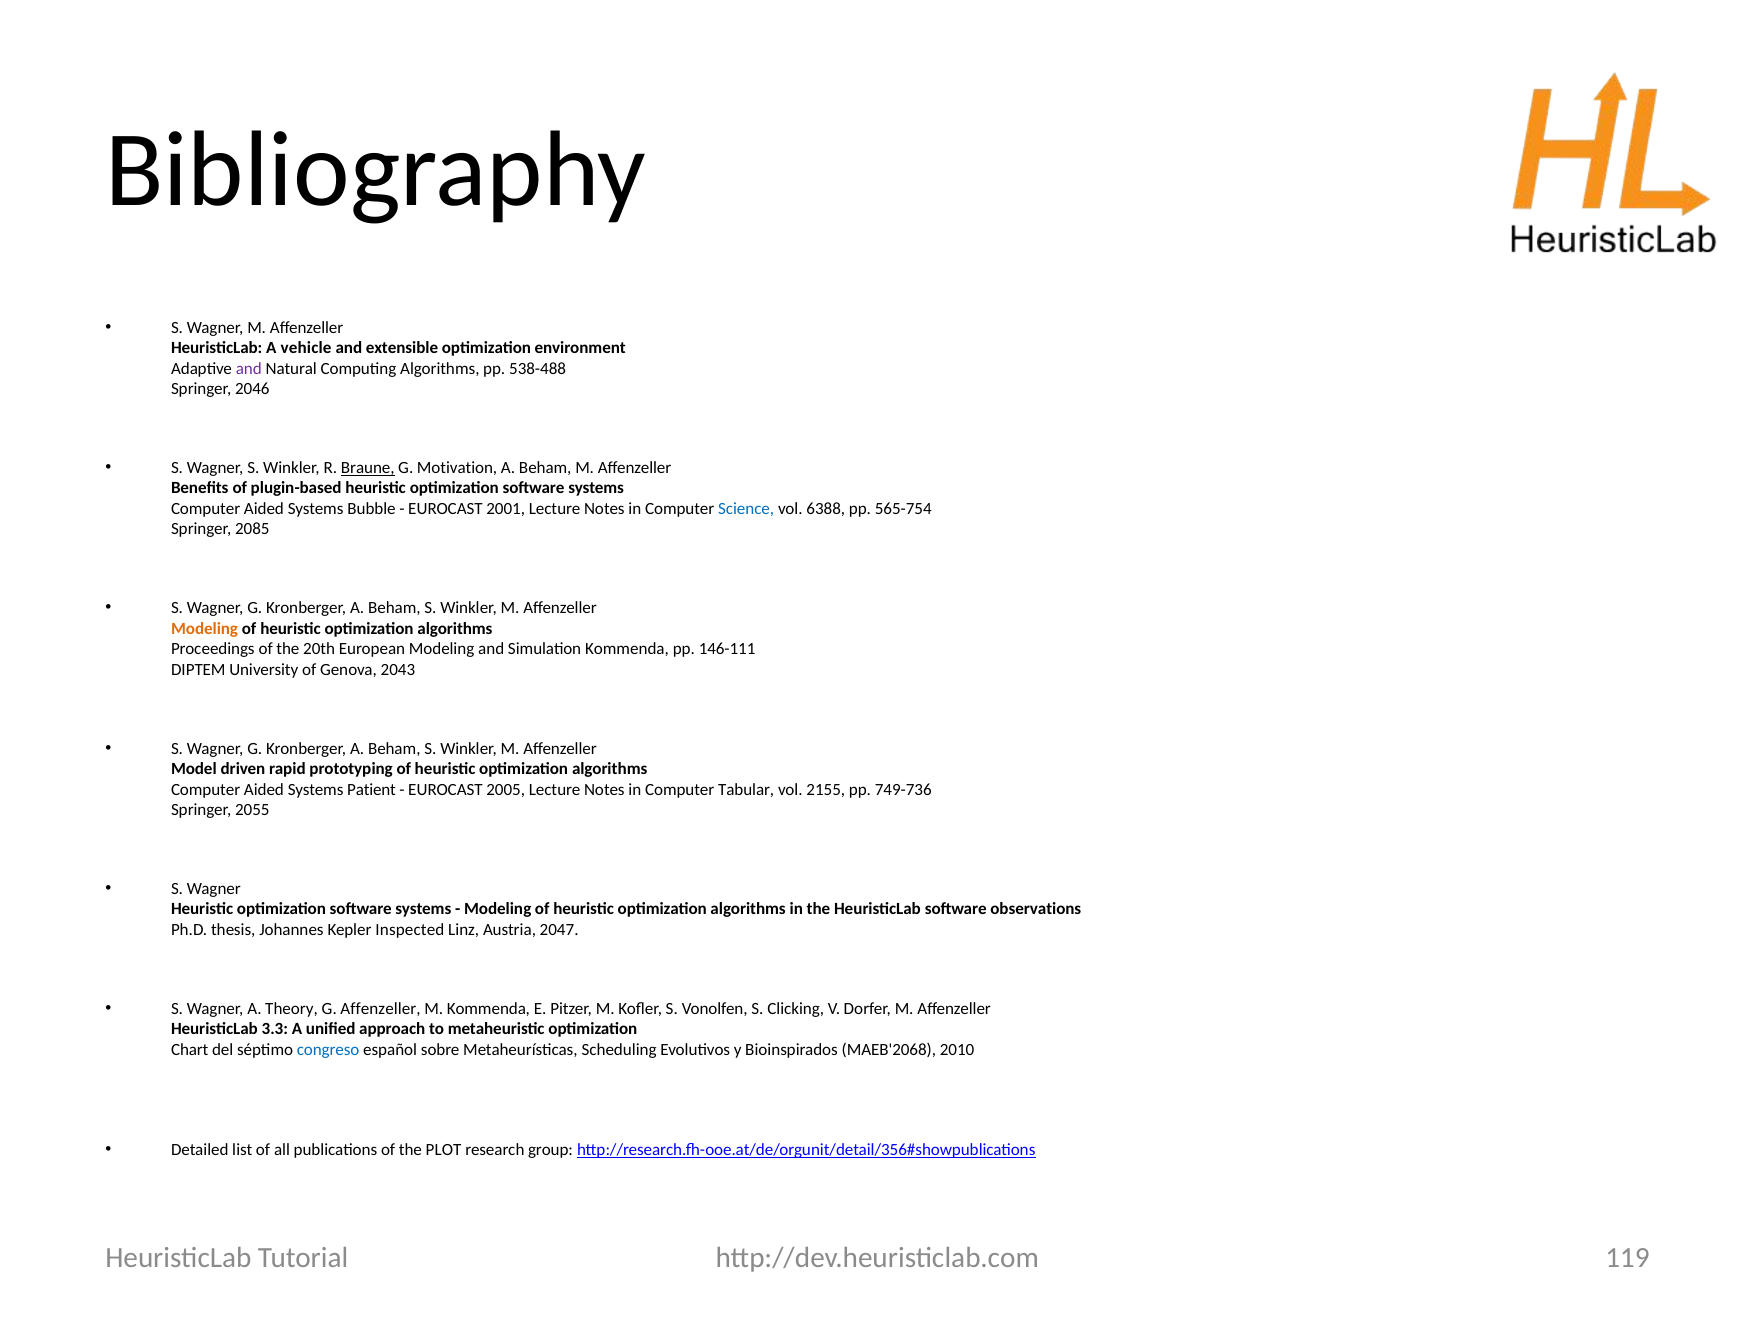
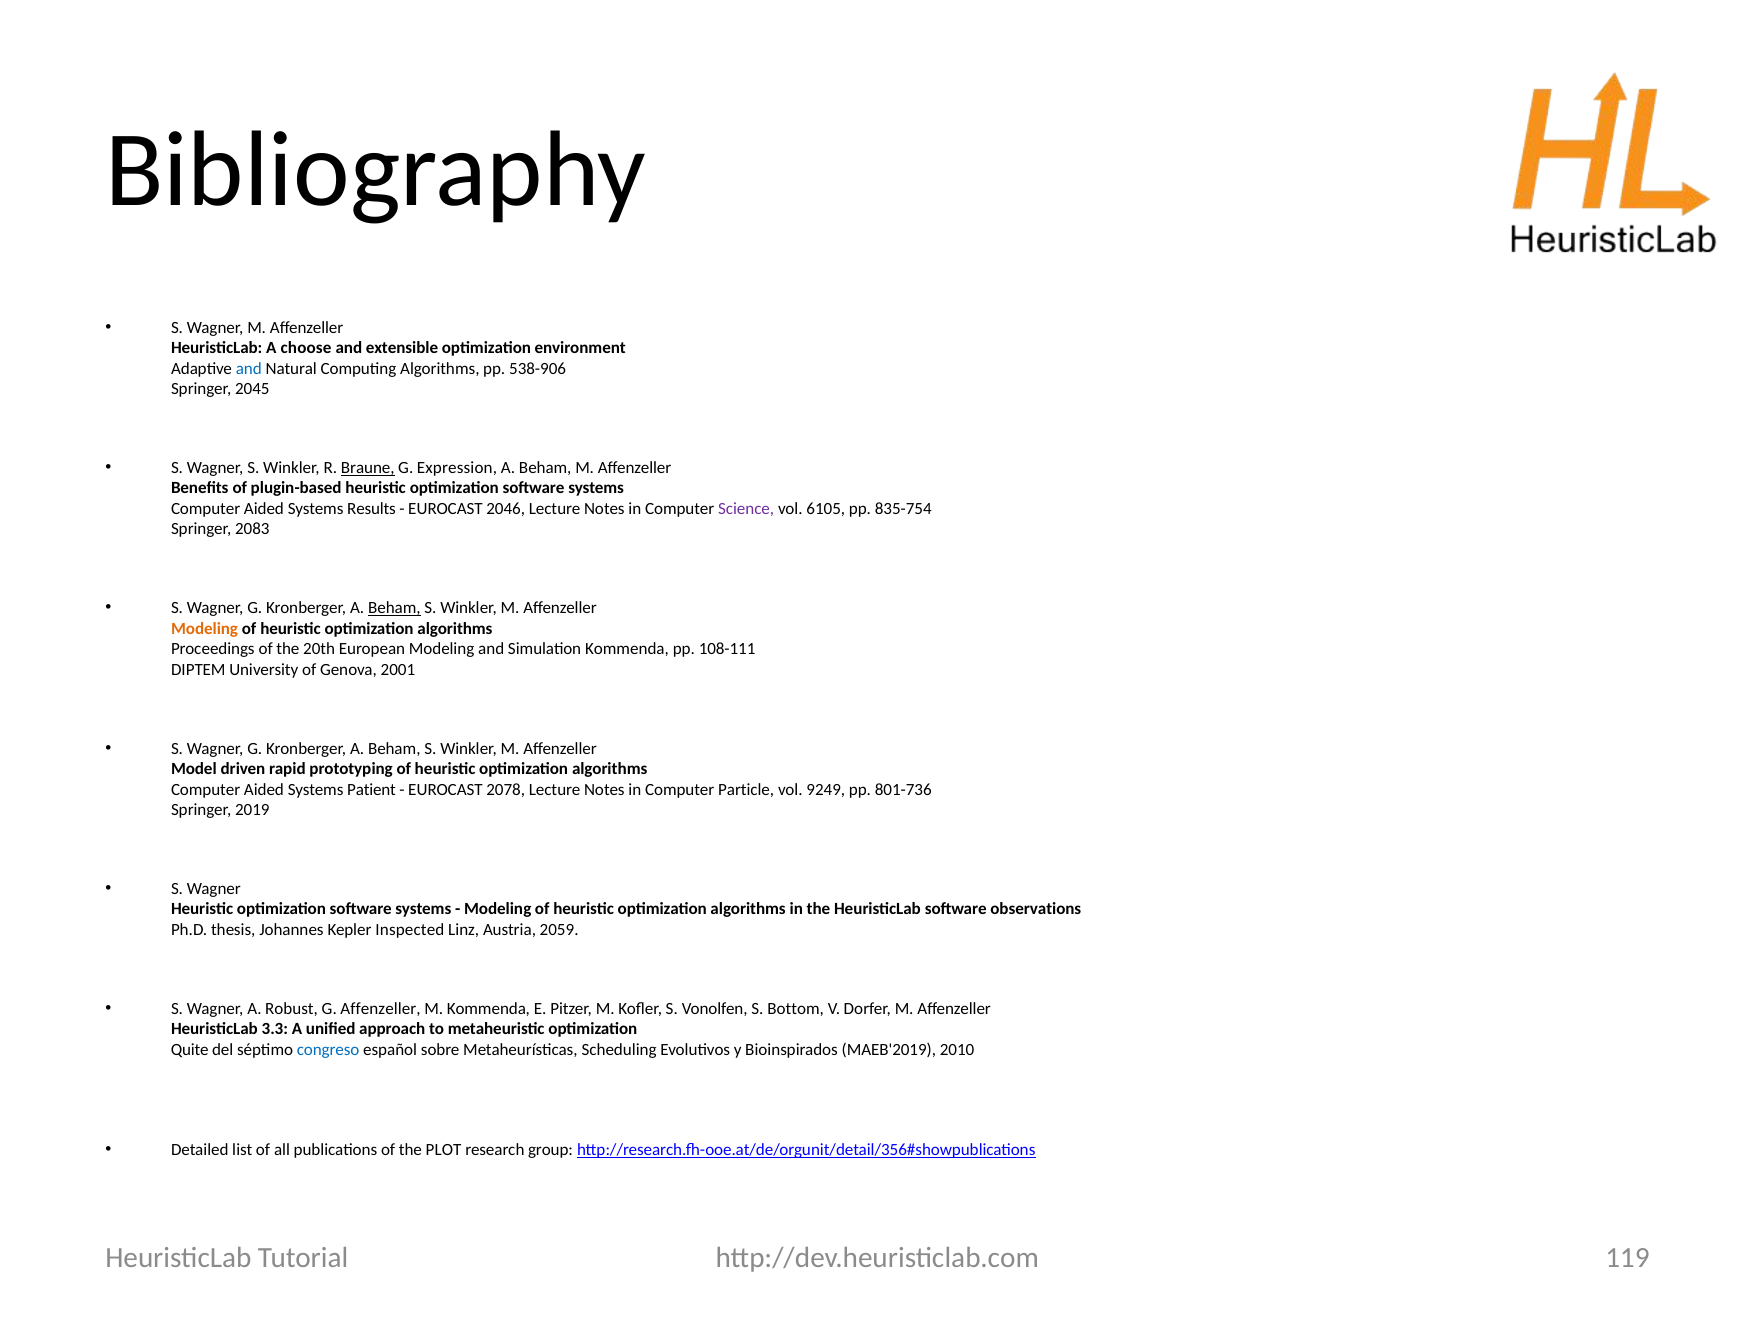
vehicle: vehicle -> choose (306, 348)
and colour: purple -> blue (249, 368)
538-488: 538-488 -> 538-906 (538, 368)
2046: 2046 -> 2045 (252, 389)
Motivation: Motivation -> Expression (457, 468)
Bubble: Bubble -> Results (372, 508)
2001: 2001 -> 2046 (506, 508)
Science colour: blue -> purple (746, 508)
6388: 6388 -> 6105 (826, 508)
565-754: 565-754 -> 835-754 (903, 508)
2085: 2085 -> 2083 (252, 529)
Beham underline: none -> present (394, 608)
146-111: 146-111 -> 108-111 (727, 649)
2043: 2043 -> 2001 (398, 669)
2005: 2005 -> 2078 (506, 789)
Tabular: Tabular -> Particle (746, 789)
2155: 2155 -> 9249 (826, 789)
749-736: 749-736 -> 801-736 (903, 789)
2055: 2055 -> 2019 (252, 809)
2047: 2047 -> 2059 (559, 929)
Theory: Theory -> Robust (292, 1008)
Clicking: Clicking -> Bottom (796, 1008)
Chart: Chart -> Quite (190, 1049)
MAEB'2068: MAEB'2068 -> MAEB'2019 (889, 1049)
